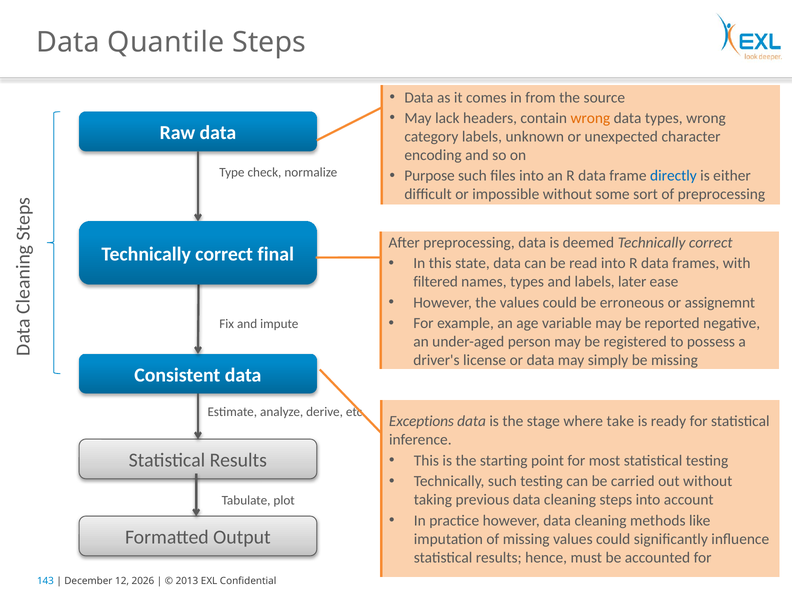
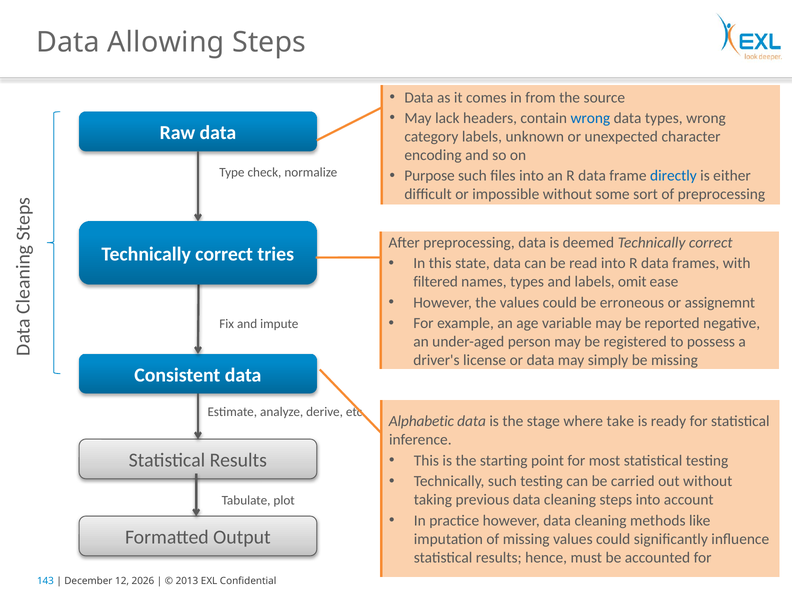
Quantile: Quantile -> Allowing (166, 42)
wrong colour: orange -> blue (590, 118)
final: final -> tries (276, 254)
later: later -> omit (632, 282)
Exceptions: Exceptions -> Alphabetic (421, 421)
